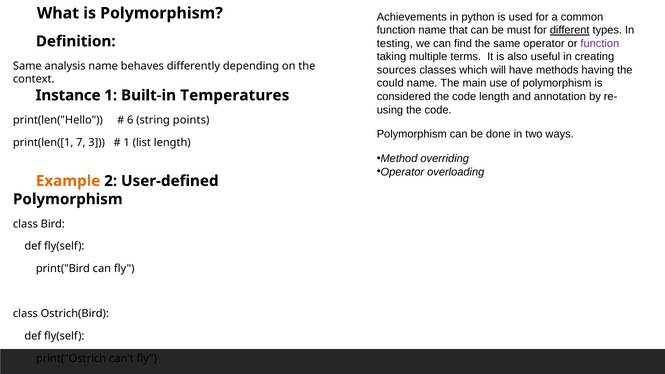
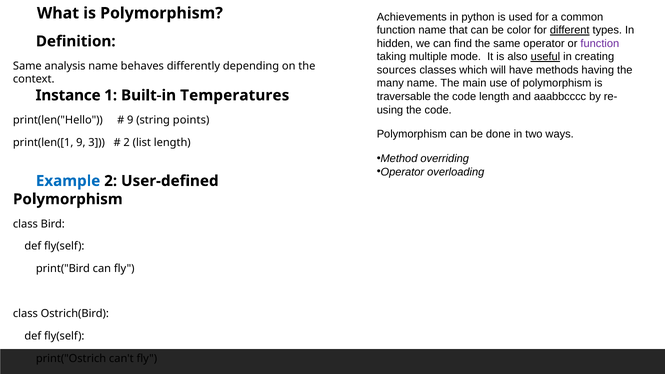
must: must -> color (519, 30)
testing: testing -> hidden (395, 43)
terms: terms -> mode (466, 57)
useful underline: none -> present (545, 57)
could: could -> many (390, 83)
considered: considered -> traversable (404, 97)
annotation: annotation -> aaabbcccc (560, 97)
6: 6 -> 9 (130, 120)
print(len([1 7: 7 -> 9 (81, 142)
1: 1 -> 2 (127, 142)
Example colour: orange -> blue (68, 181)
